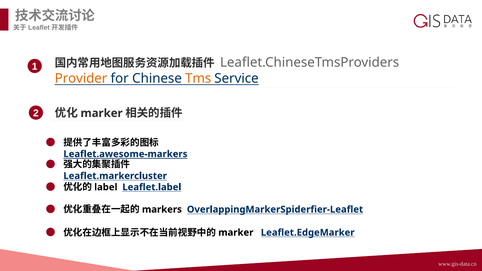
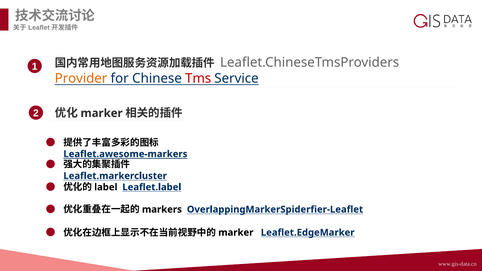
Tms colour: orange -> red (198, 79)
